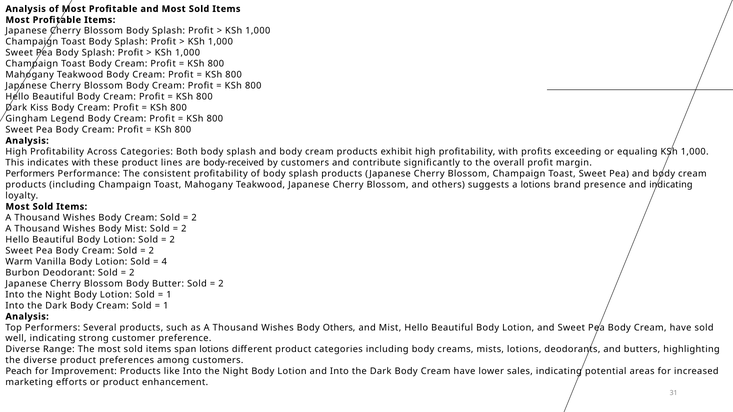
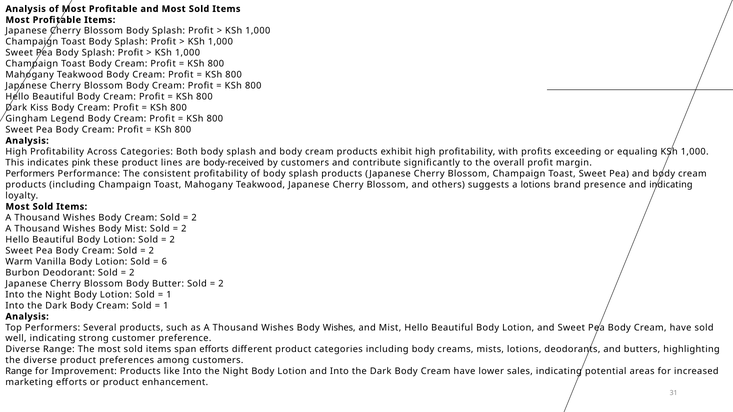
indicates with: with -> pink (81, 163)
4: 4 -> 6 (164, 262)
Body Others: Others -> Wishes (339, 328)
span lotions: lotions -> efforts (214, 350)
Peach: Peach -> Range (19, 372)
